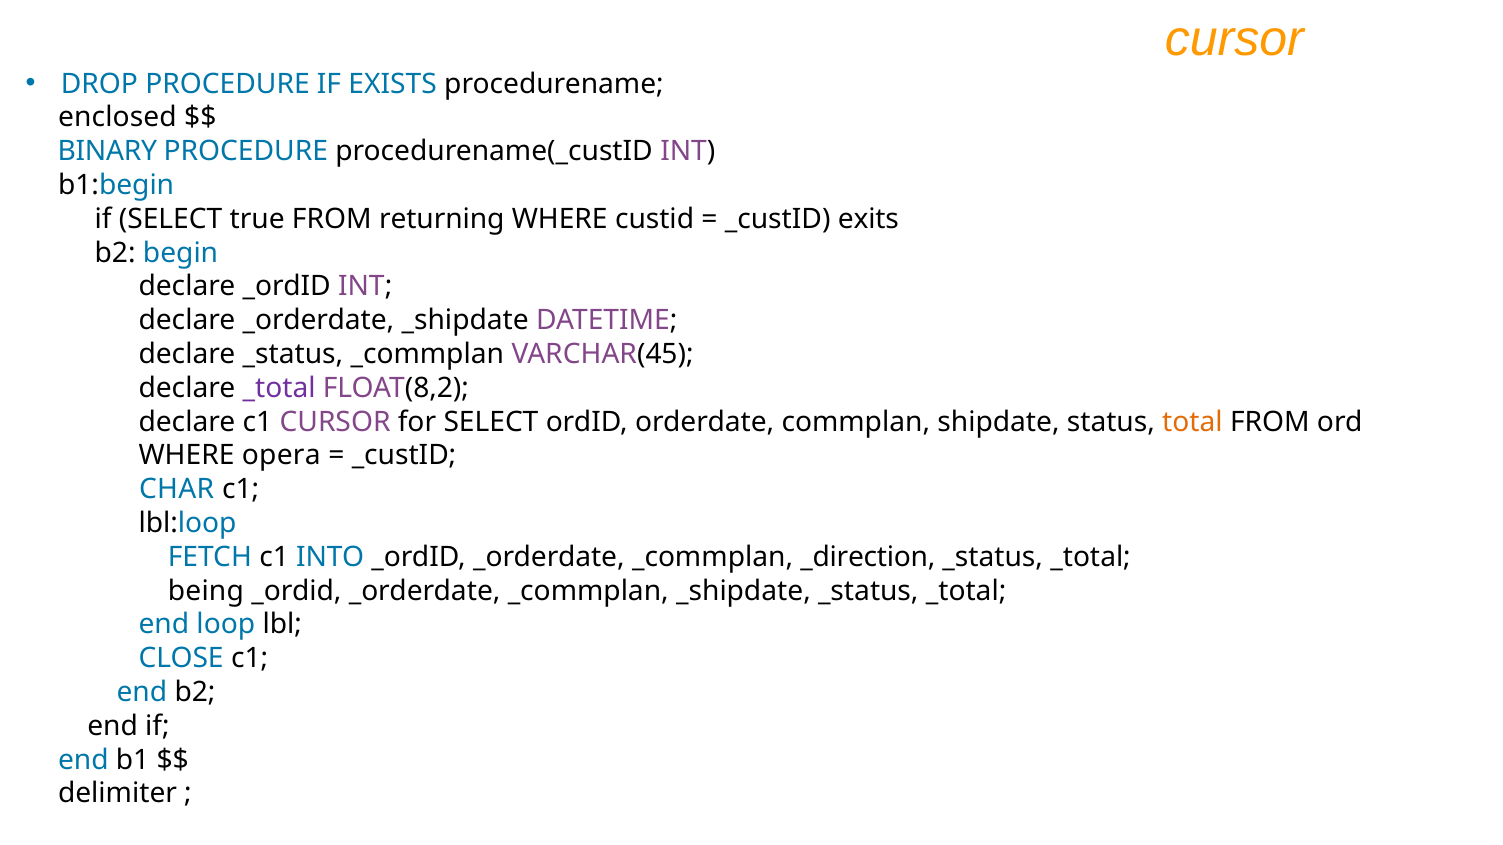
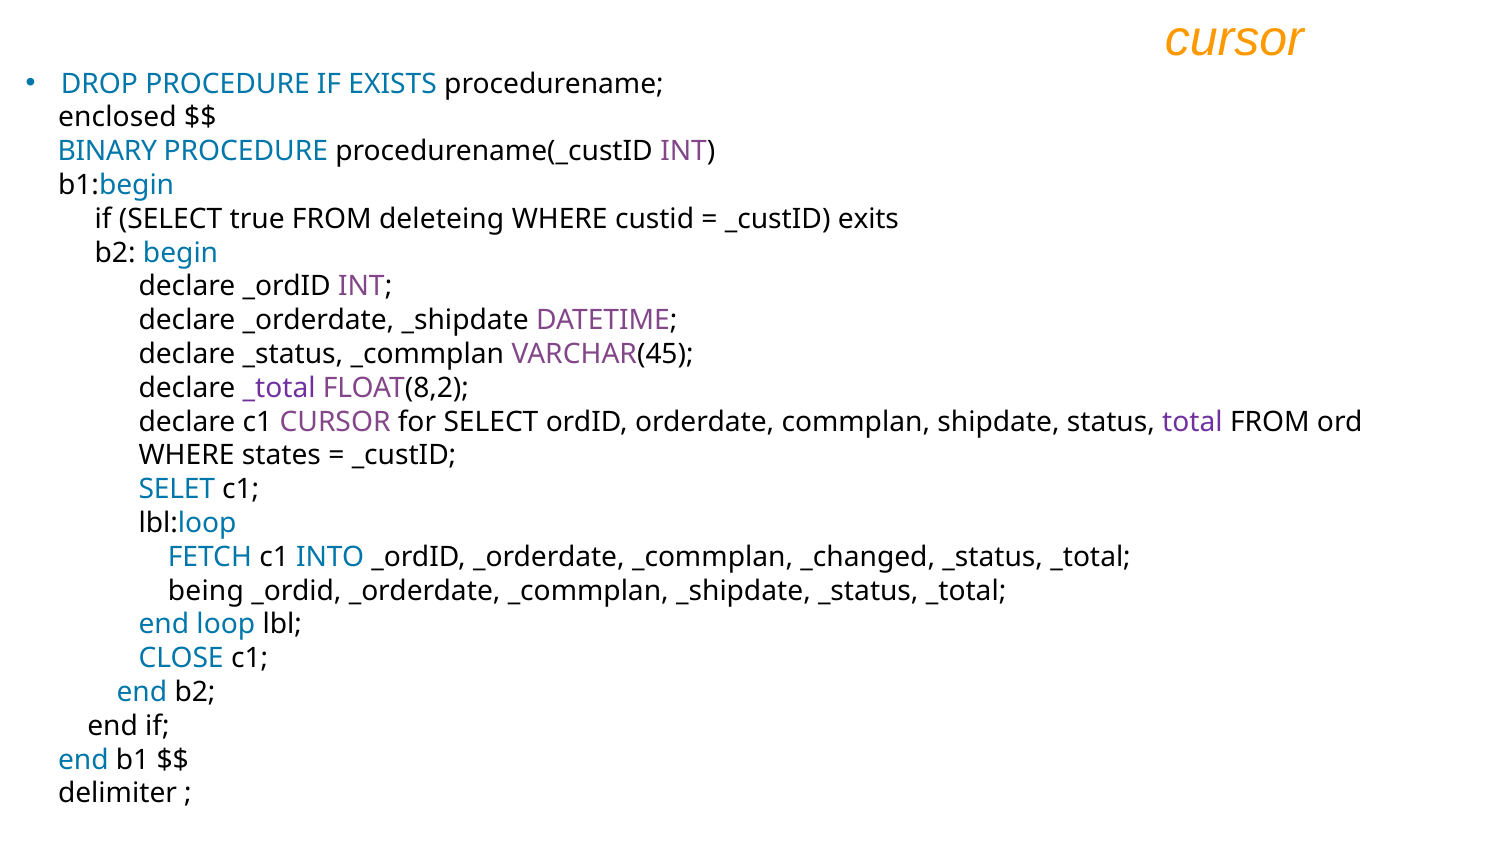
returning: returning -> deleteing (442, 219)
total colour: orange -> purple (1192, 422)
opera: opera -> states (281, 456)
CHAR: CHAR -> SELET (177, 490)
_direction: _direction -> _changed (868, 557)
